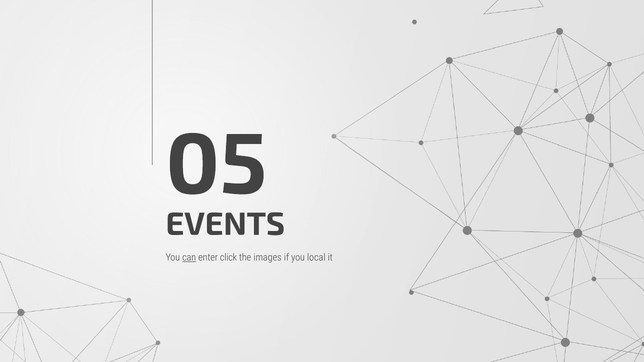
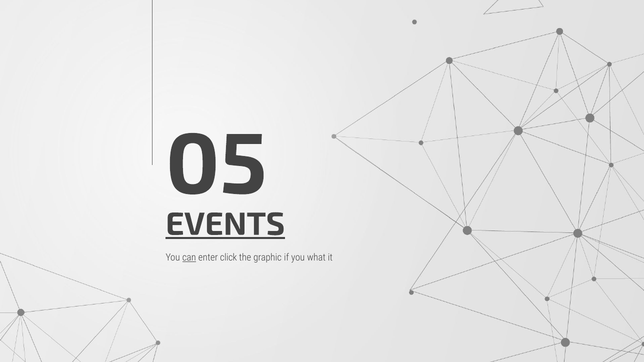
EVENTS underline: none -> present (225, 224)
images: images -> graphic (268, 258)
local: local -> what (316, 258)
